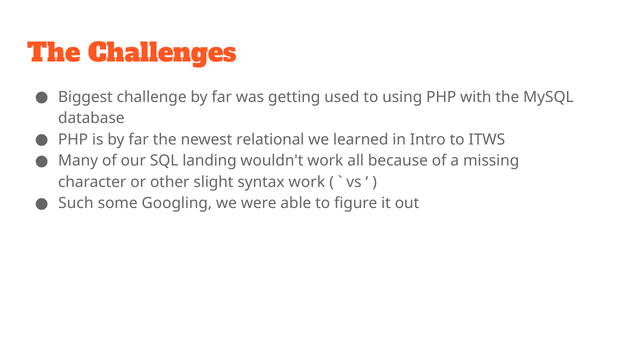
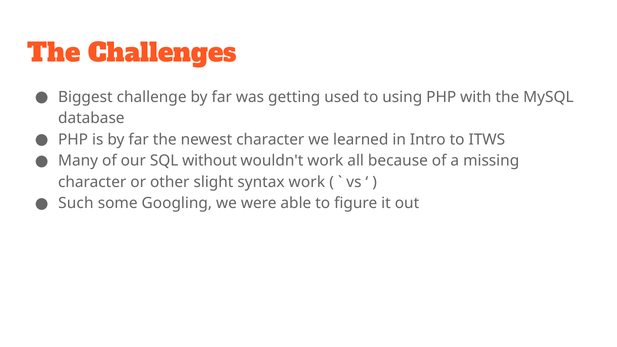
newest relational: relational -> character (270, 140)
landing: landing -> without (210, 161)
